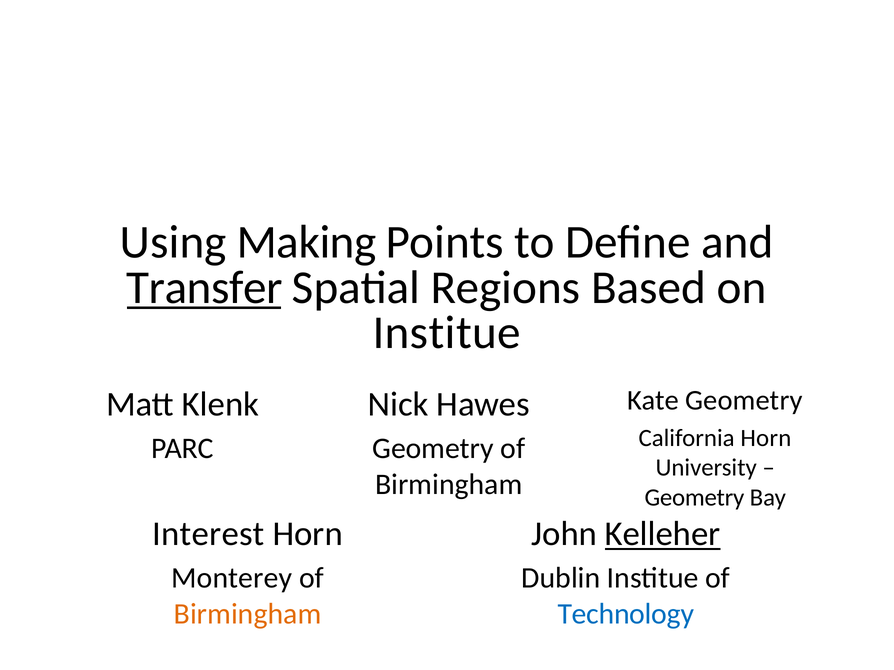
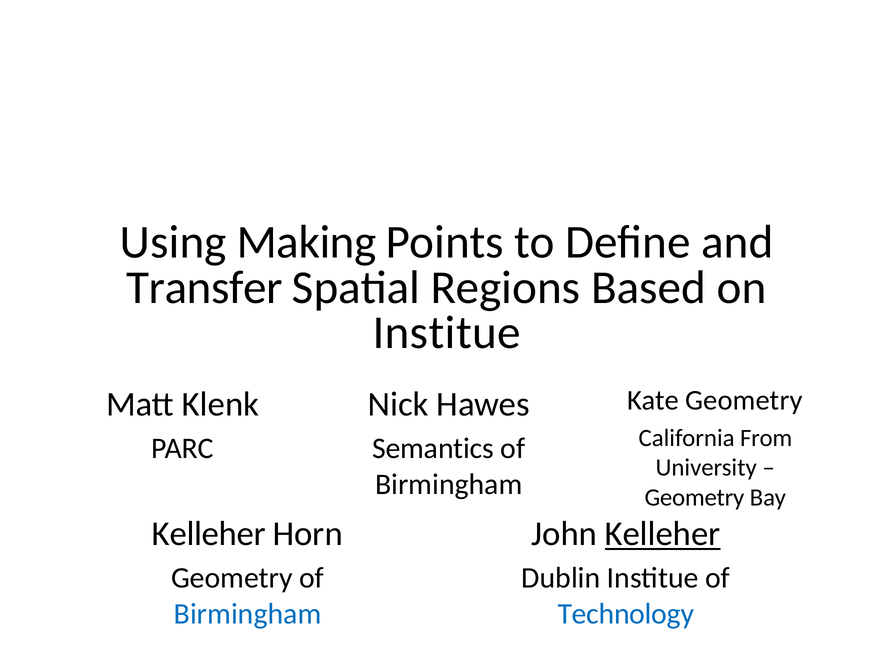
Transfer underline: present -> none (204, 288)
California Horn: Horn -> From (766, 438)
Geometry: Geometry -> Semantics (433, 449)
Interest: Interest -> Kelleher (209, 534)
Monterey: Monterey -> Geometry (232, 579)
Birmingham colour: orange -> blue (248, 614)
